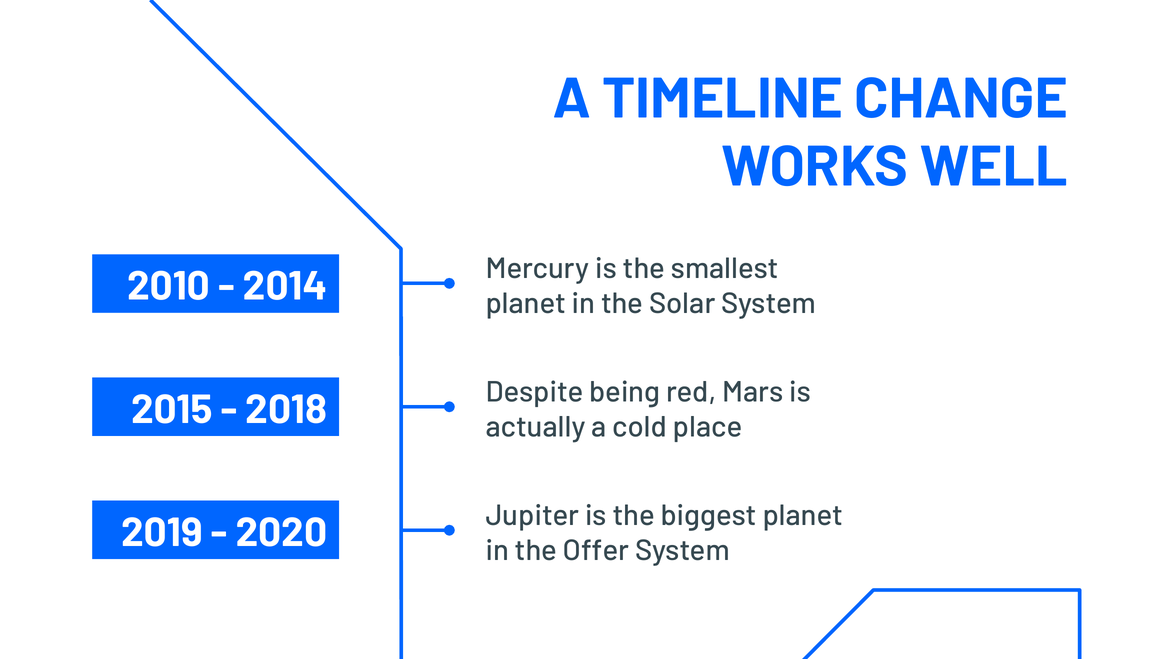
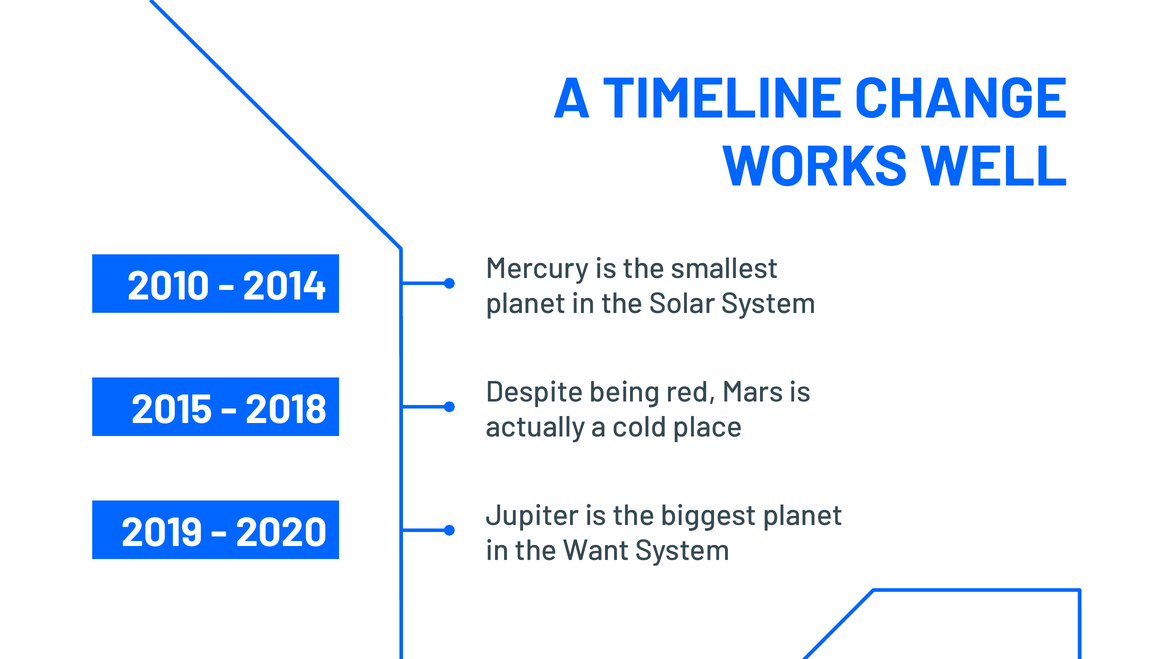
Offer: Offer -> Want (596, 551)
